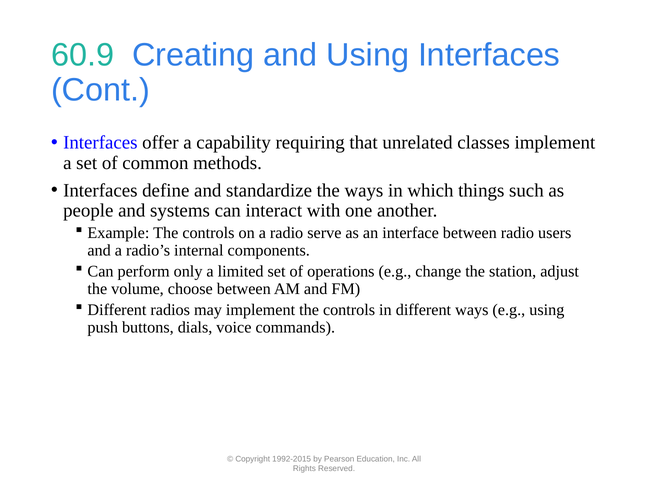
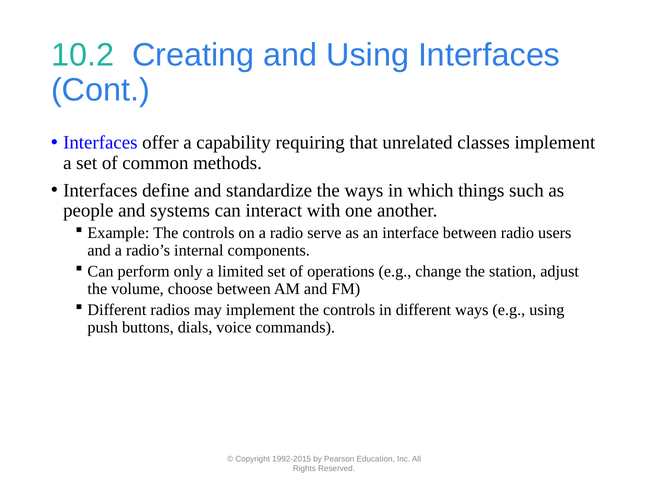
60.9: 60.9 -> 10.2 (83, 55)
